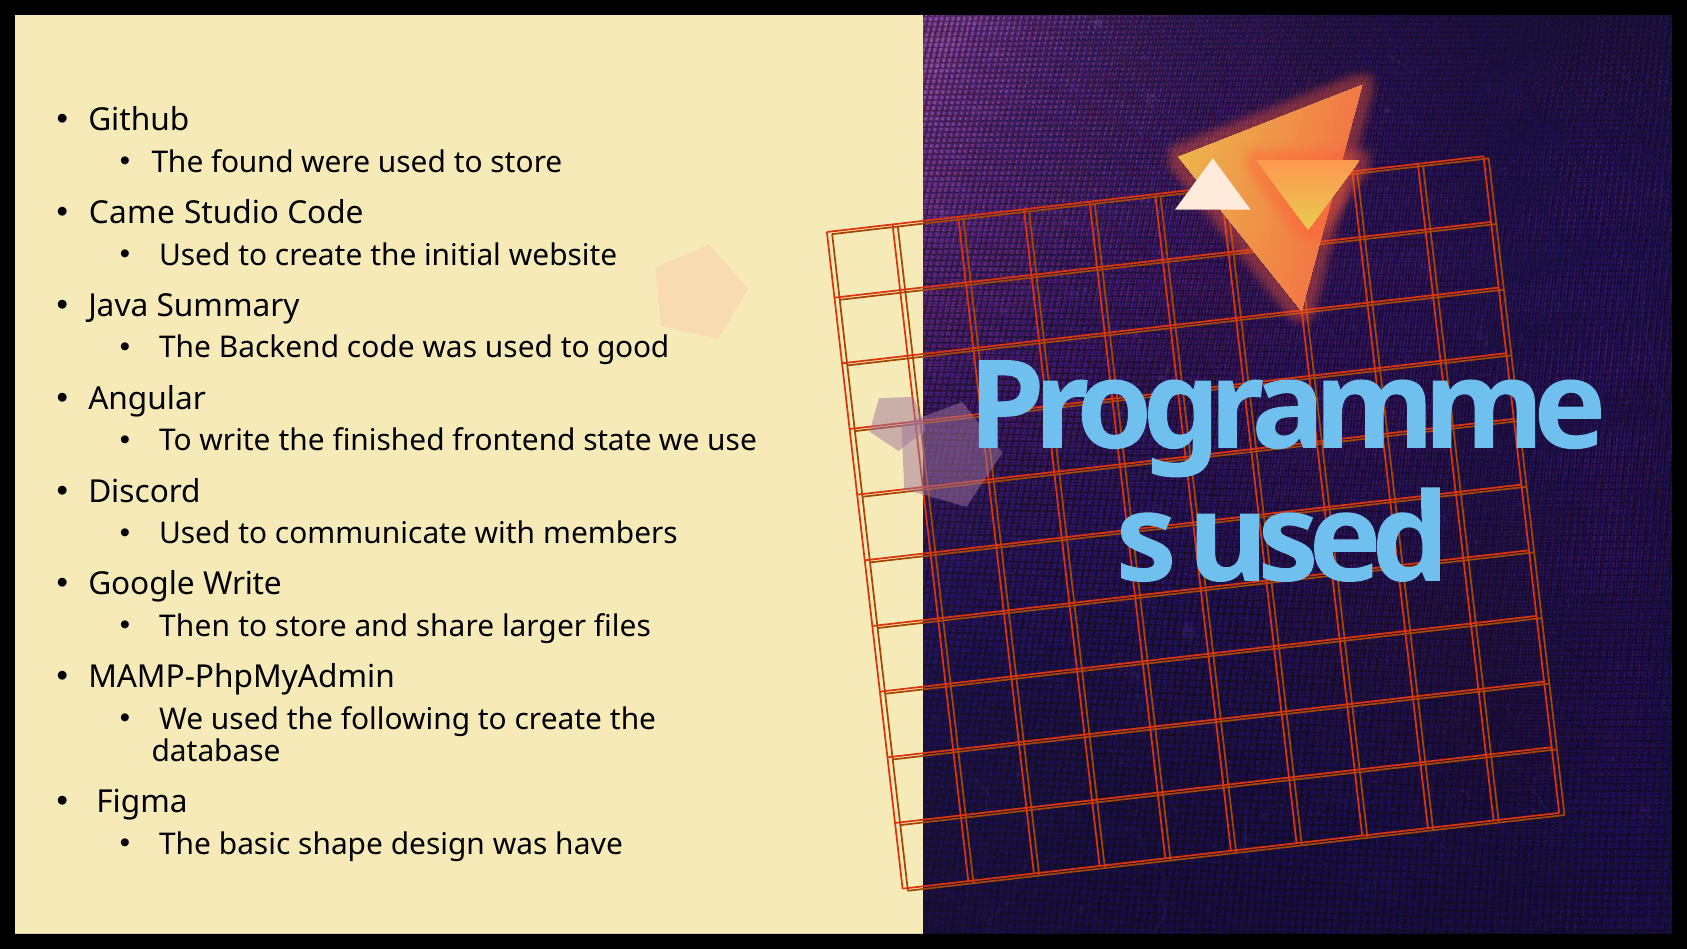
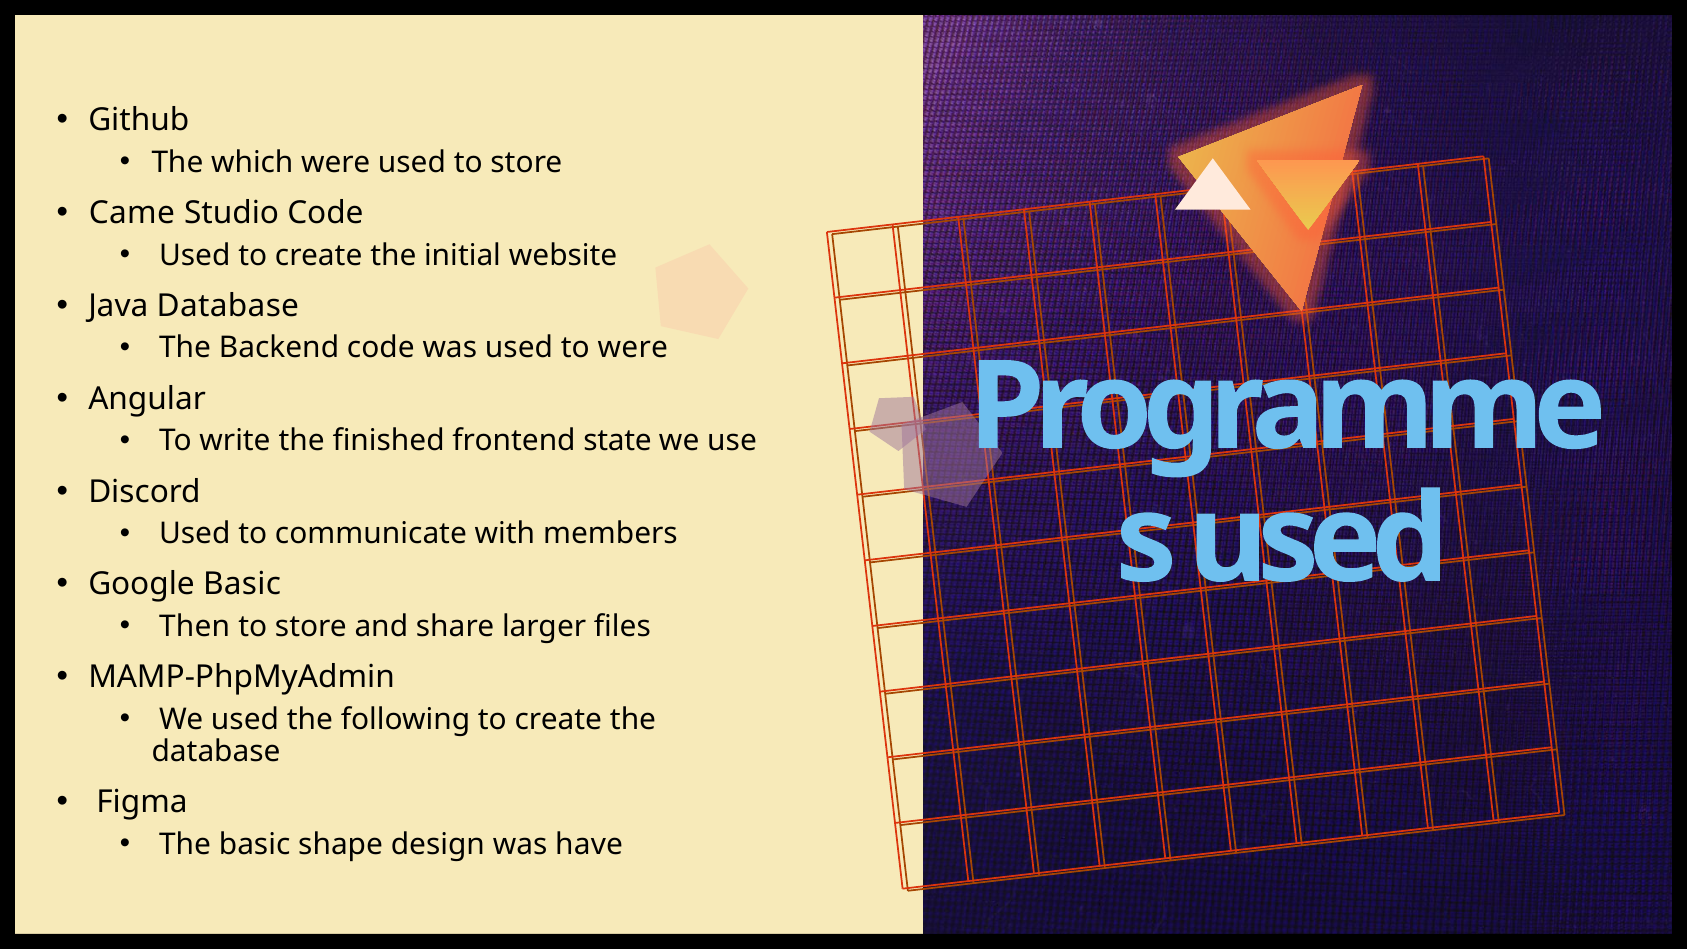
found: found -> which (252, 162)
Java Summary: Summary -> Database (228, 306)
to good: good -> were (633, 348)
Google Write: Write -> Basic (242, 584)
